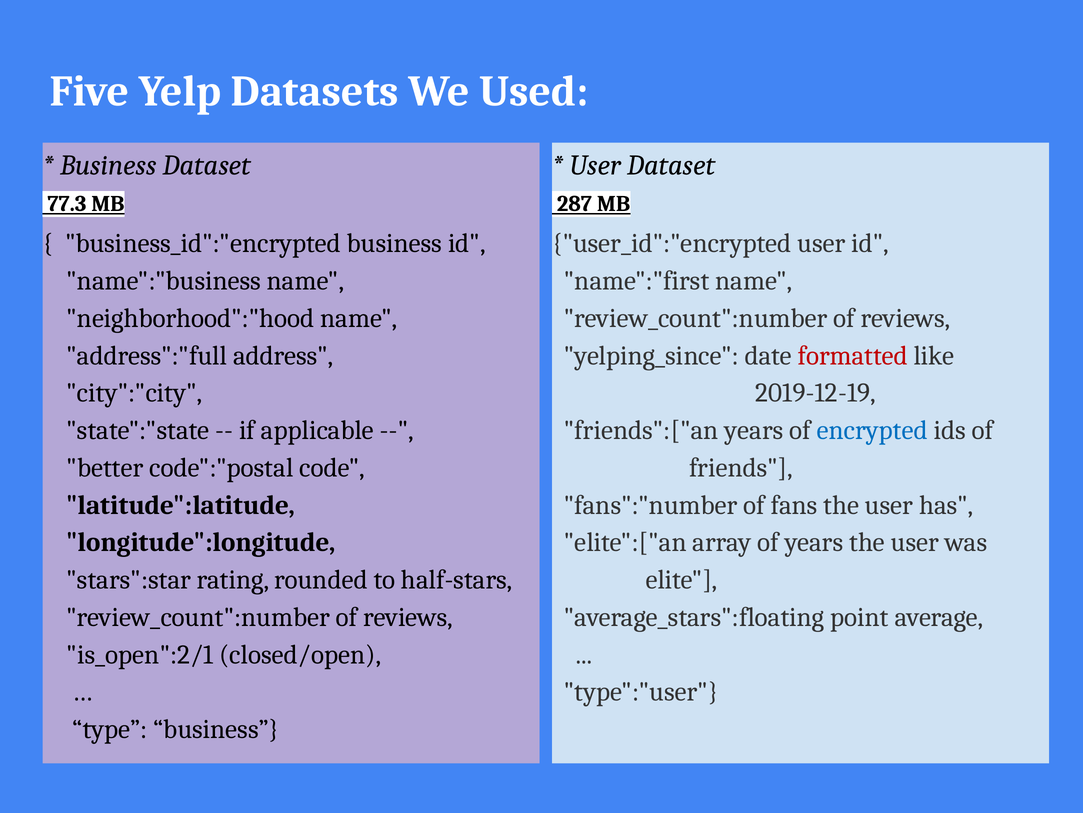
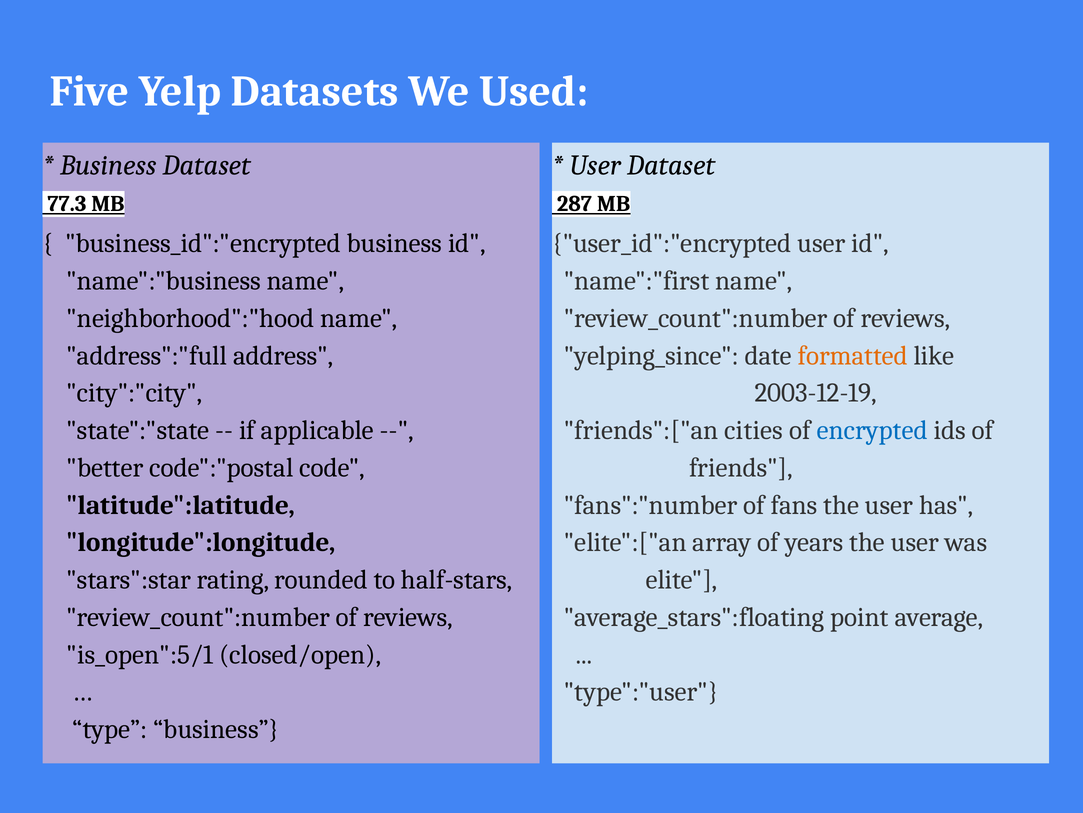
formatted colour: red -> orange (853, 355)
2019-12-19: 2019-12-19 -> 2003-12-19 (816, 393)
friends":["an years: years -> cities (754, 430)
is_open":2/1: is_open":2/1 -> is_open":5/1 (140, 654)
